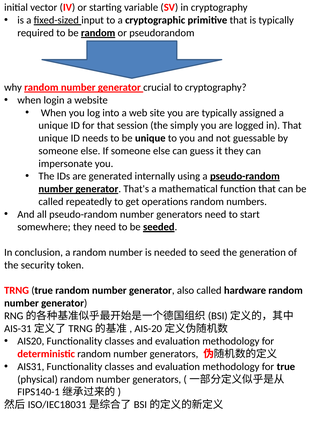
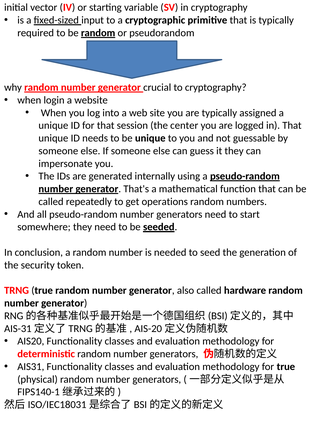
simply: simply -> center (184, 125)
